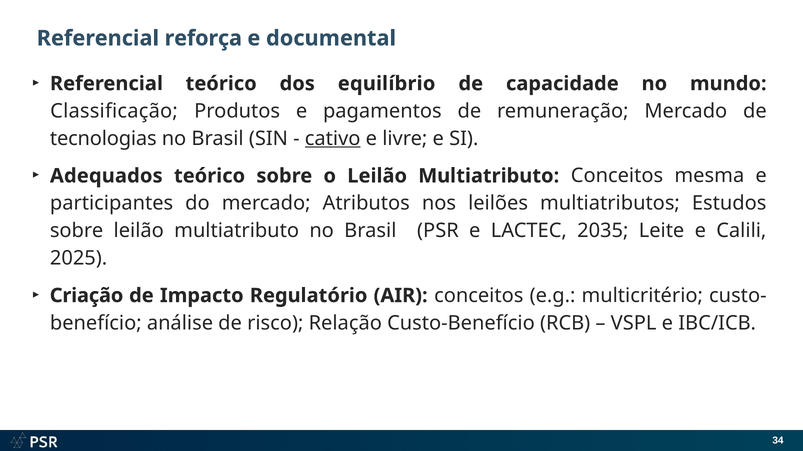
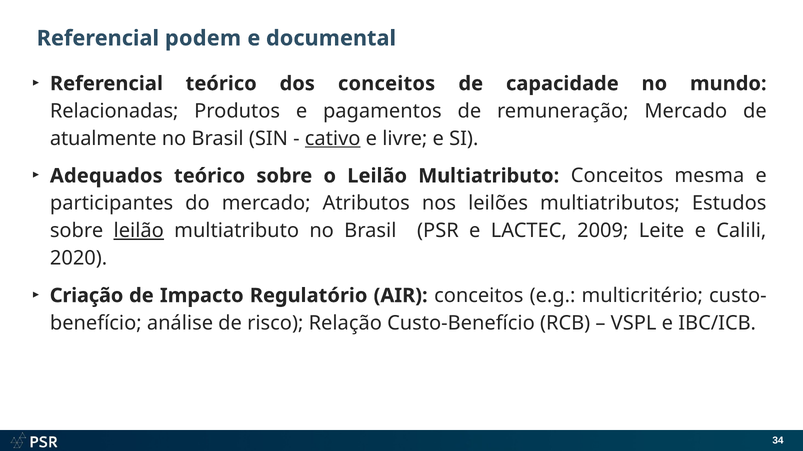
reforça: reforça -> podem (203, 38)
dos equilíbrio: equilíbrio -> conceitos (387, 84)
Classificação: Classificação -> Relacionadas (114, 111)
tecnologias: tecnologias -> atualmente (103, 139)
leilão underline: none -> present (139, 231)
2035: 2035 -> 2009 (603, 231)
2025: 2025 -> 2020 (79, 259)
